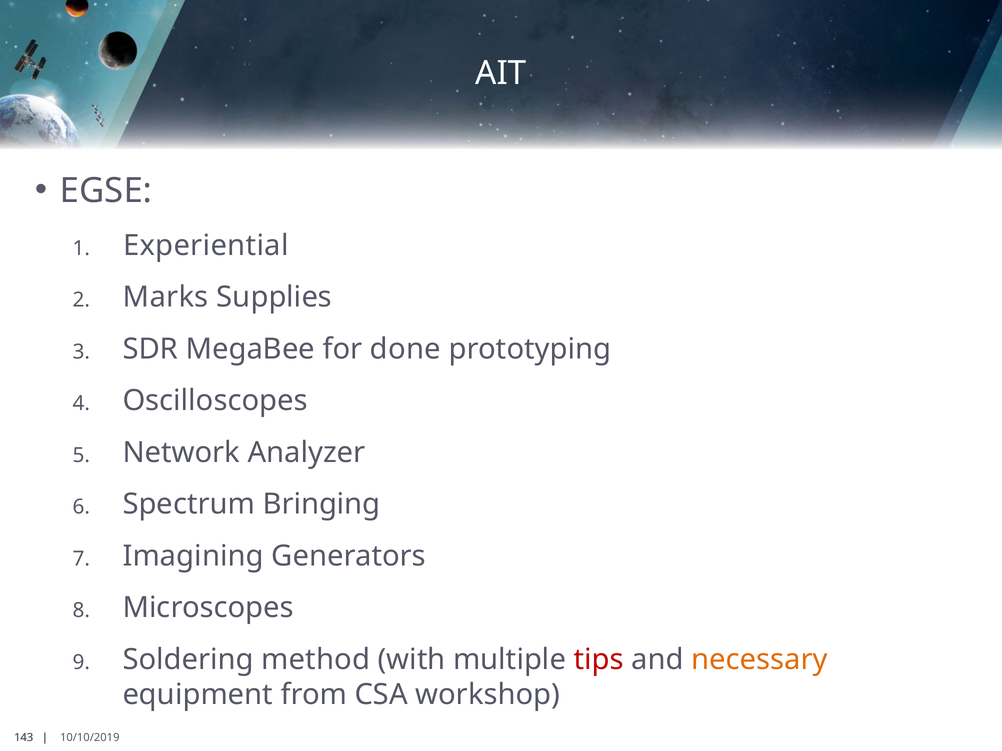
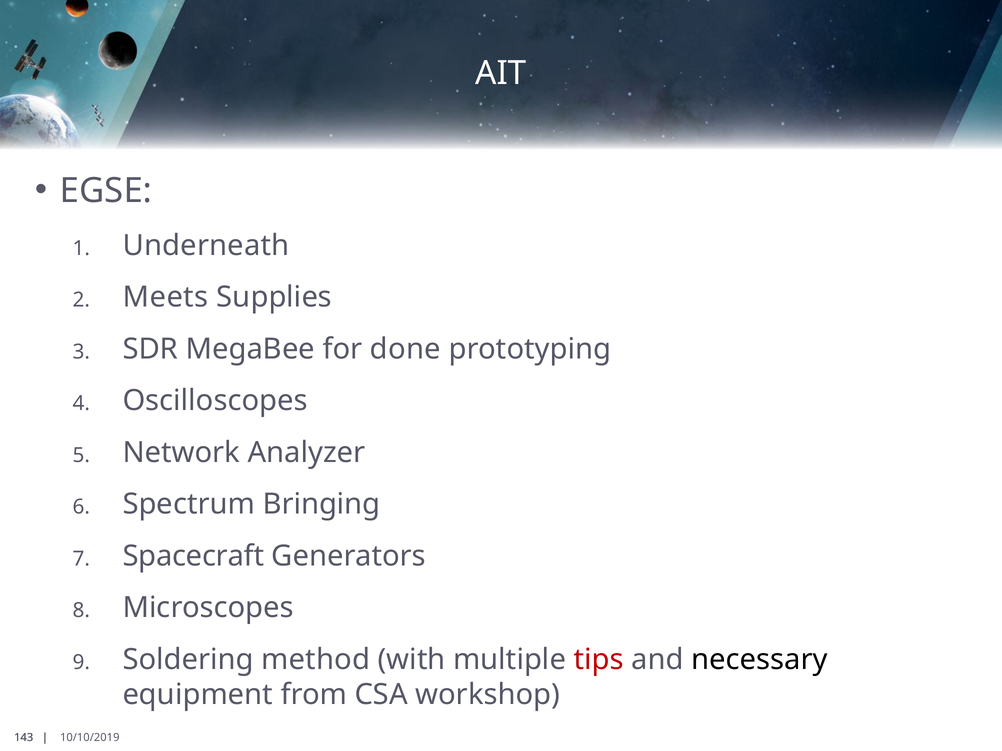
Experiential: Experiential -> Underneath (206, 246)
Marks: Marks -> Meets (166, 298)
Imagining: Imagining -> Spacecraft (193, 556)
necessary colour: orange -> black (759, 660)
